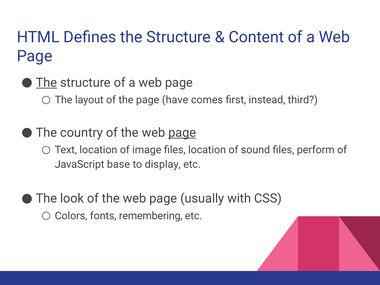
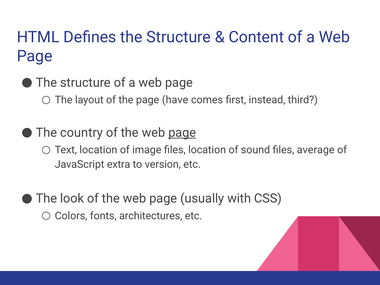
The underline: present -> none (46, 83)
perform: perform -> average (316, 150)
base: base -> extra (119, 164)
display: display -> version (163, 164)
remembering: remembering -> architectures (151, 216)
